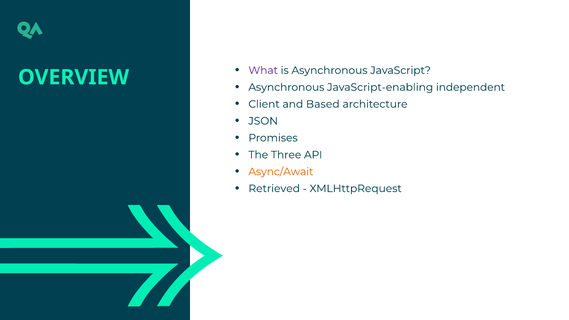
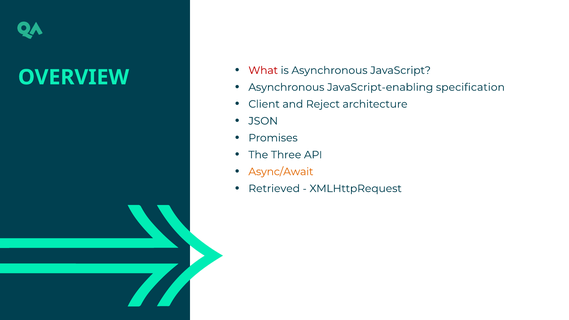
What colour: purple -> red (263, 70)
independent: independent -> specification (470, 87)
Based: Based -> Reject (323, 104)
